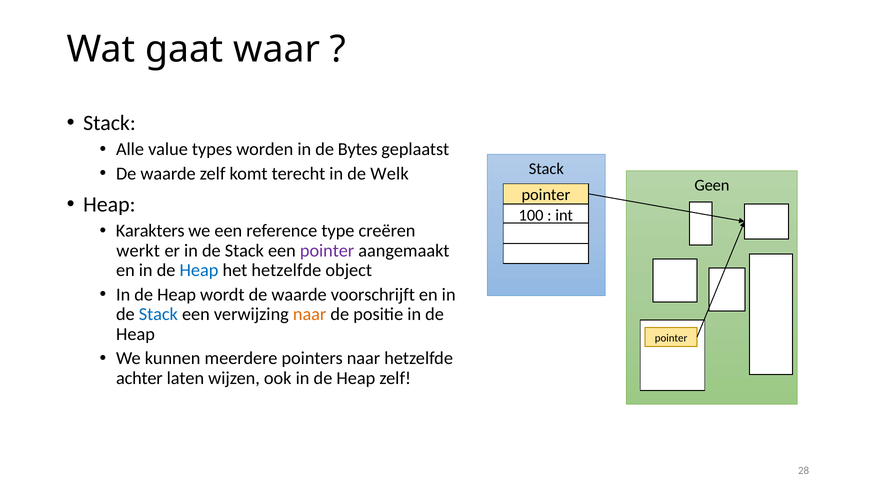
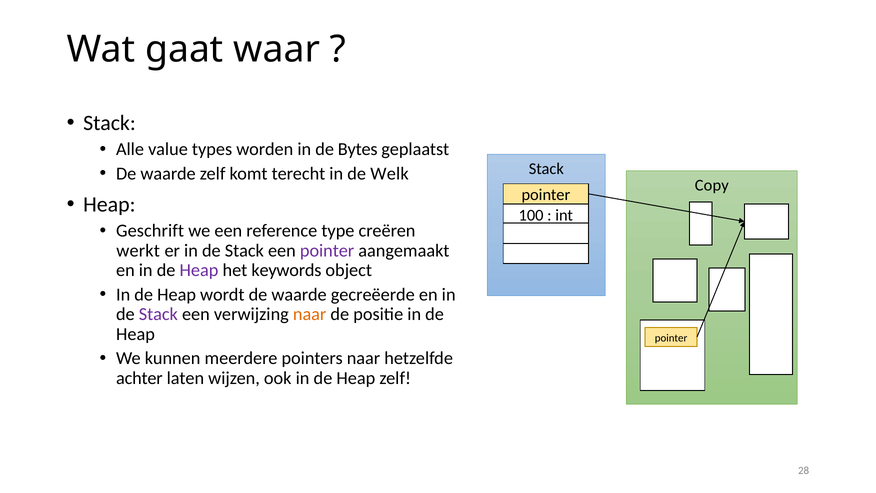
Geen: Geen -> Copy (712, 185)
Karakters: Karakters -> Geschrift (150, 231)
Heap colour: blue -> purple (199, 270)
het hetzelfde: hetzelfde -> keywords (286, 270)
voorschrijft: voorschrijft -> gecreëerde (373, 294)
Stack colour: blue -> purple (158, 314)
